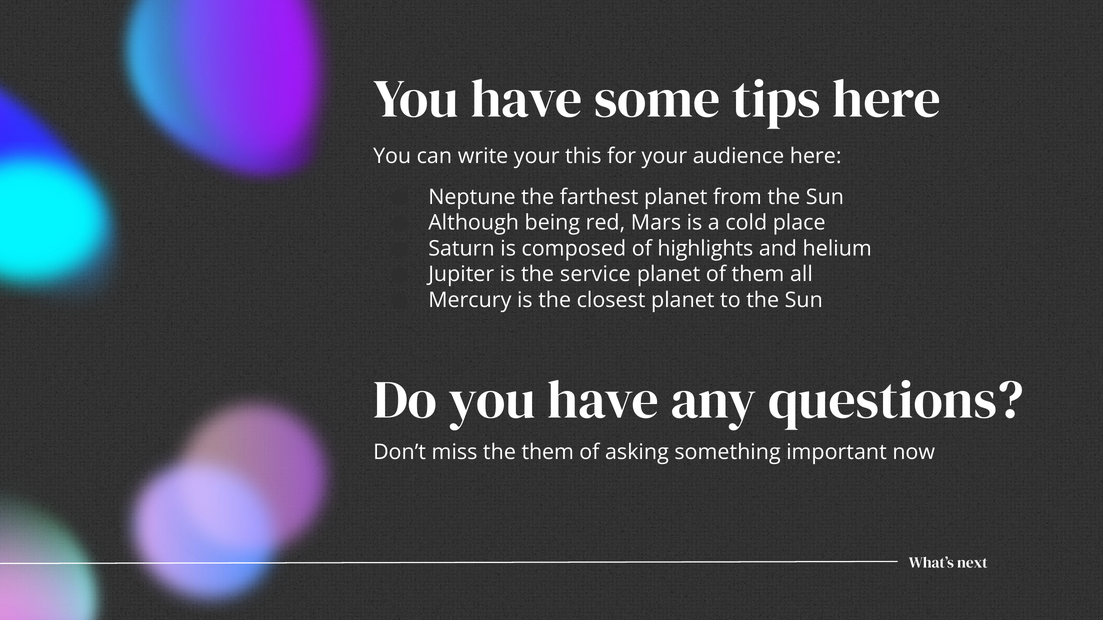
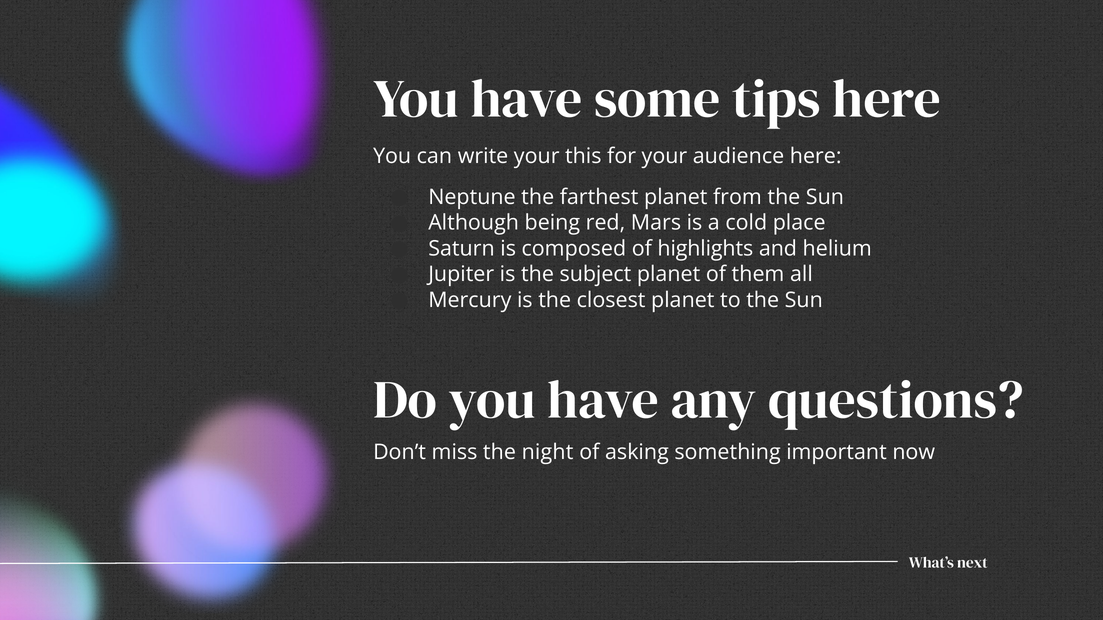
service: service -> subject (595, 275)
the them: them -> night (548, 453)
